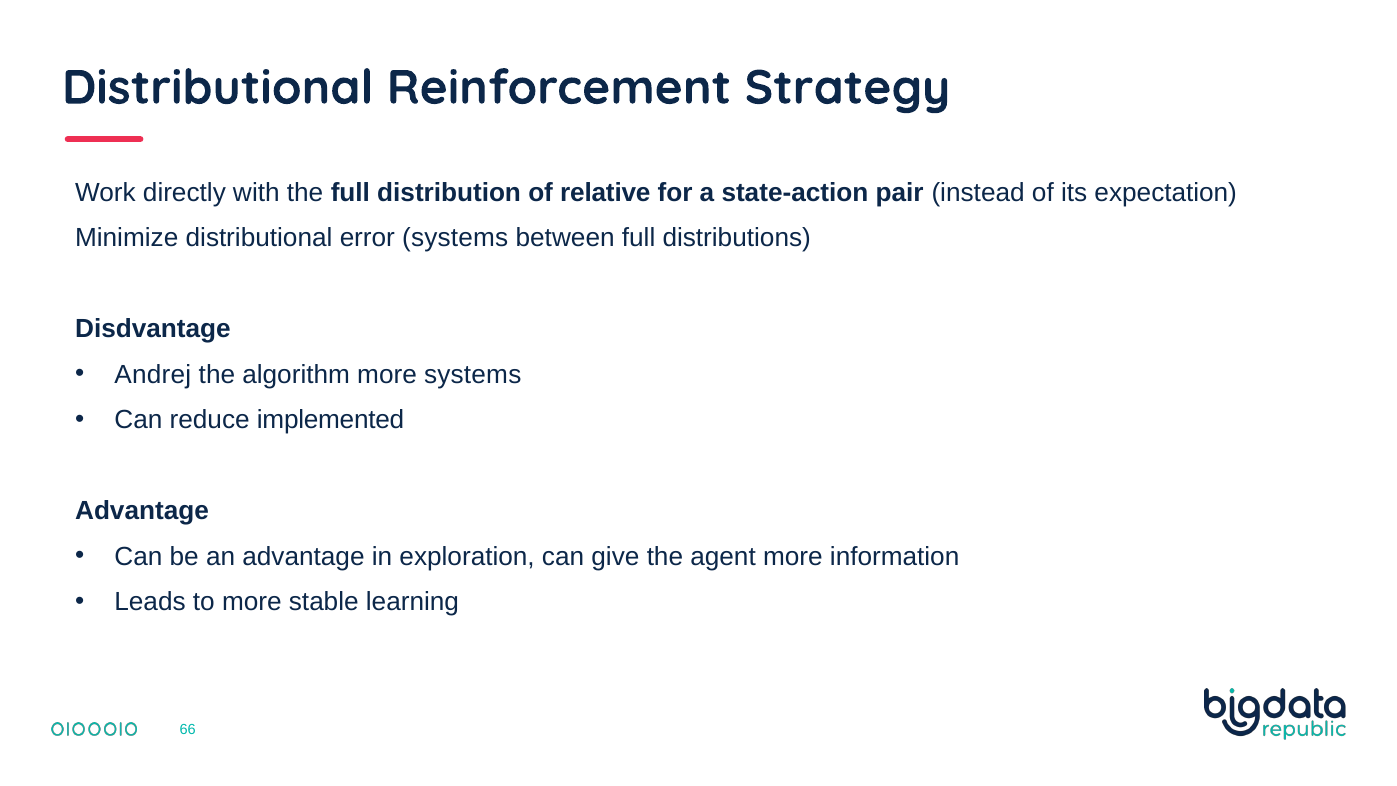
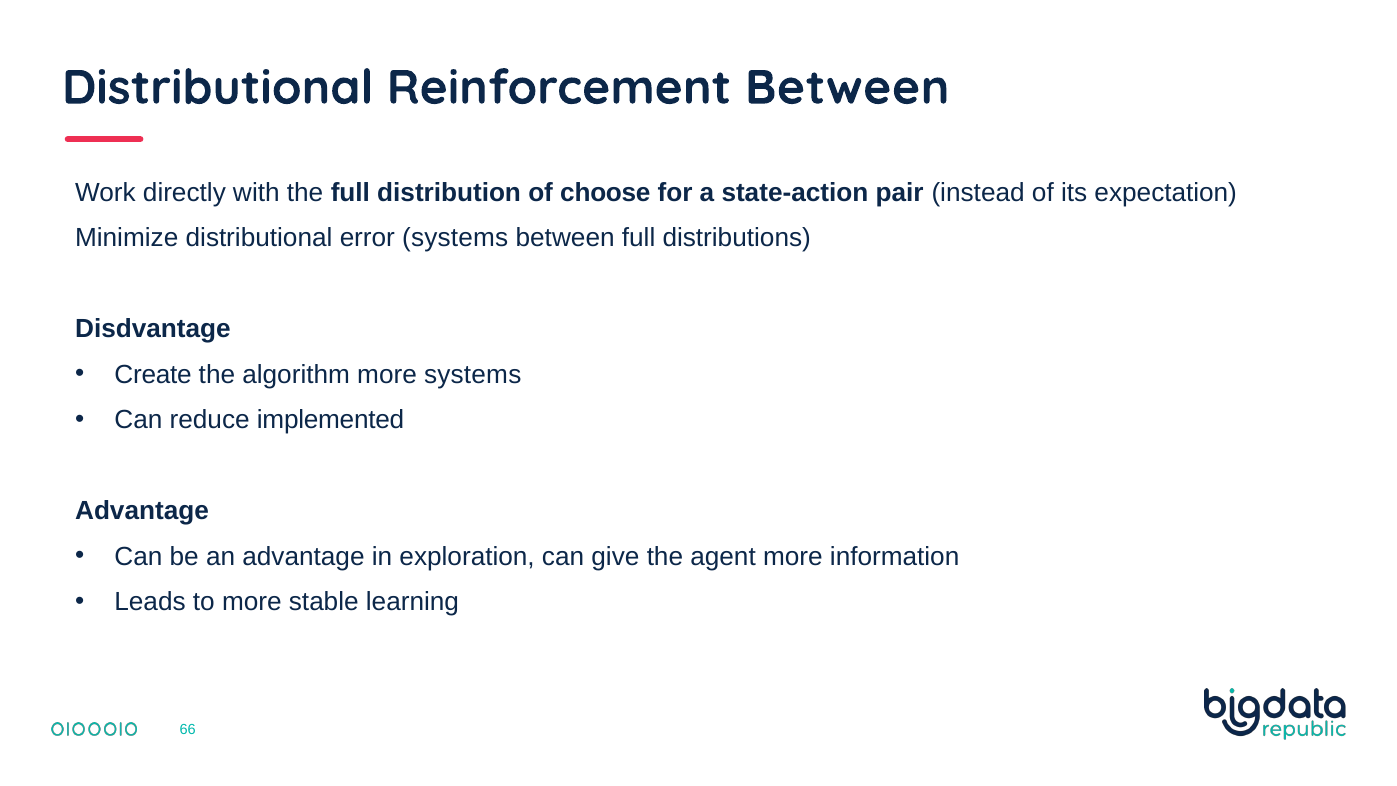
Reinforcement Strategy: Strategy -> Between (847, 88)
relative: relative -> choose (605, 193)
Andrej: Andrej -> Create (153, 375)
